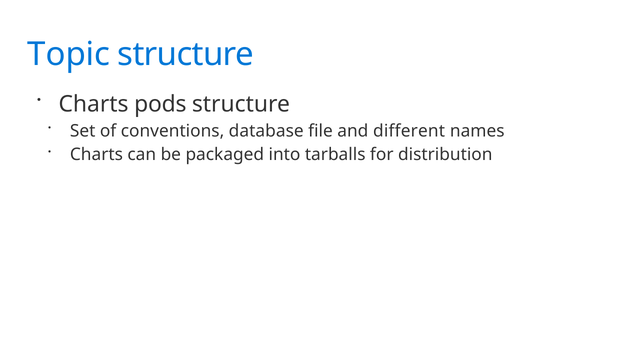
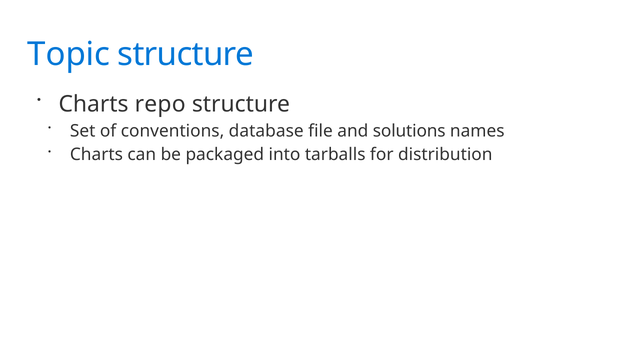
pods: pods -> repo (160, 104)
different: different -> solutions (409, 131)
